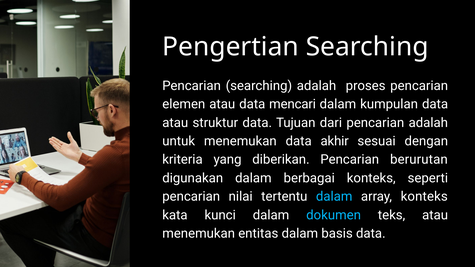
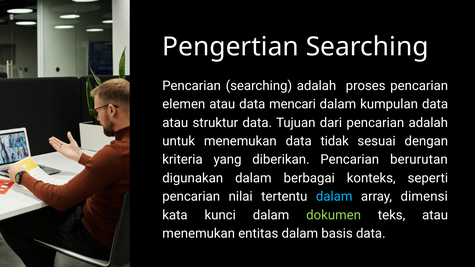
akhir: akhir -> tidak (335, 141)
array konteks: konteks -> dimensi (424, 197)
dokumen colour: light blue -> light green (334, 215)
